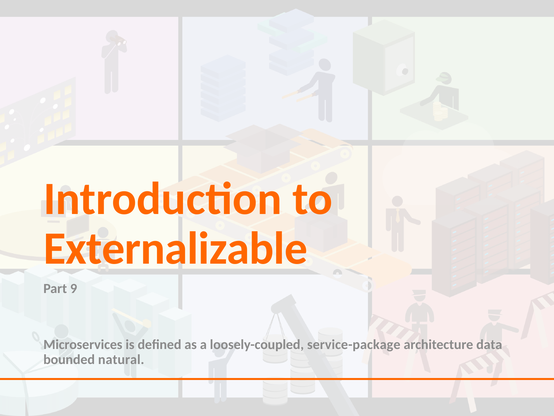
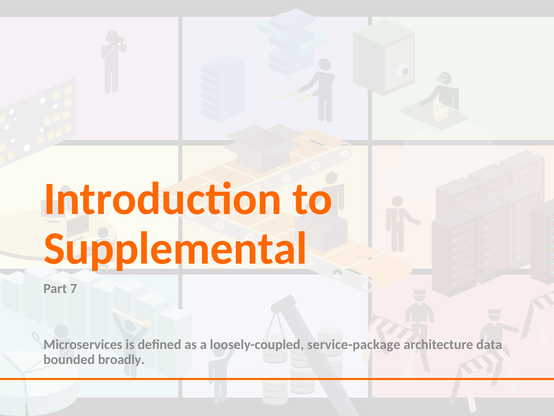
Externalizable: Externalizable -> Supplemental (175, 248)
9: 9 -> 7 (74, 288)
natural: natural -> broadly (121, 359)
